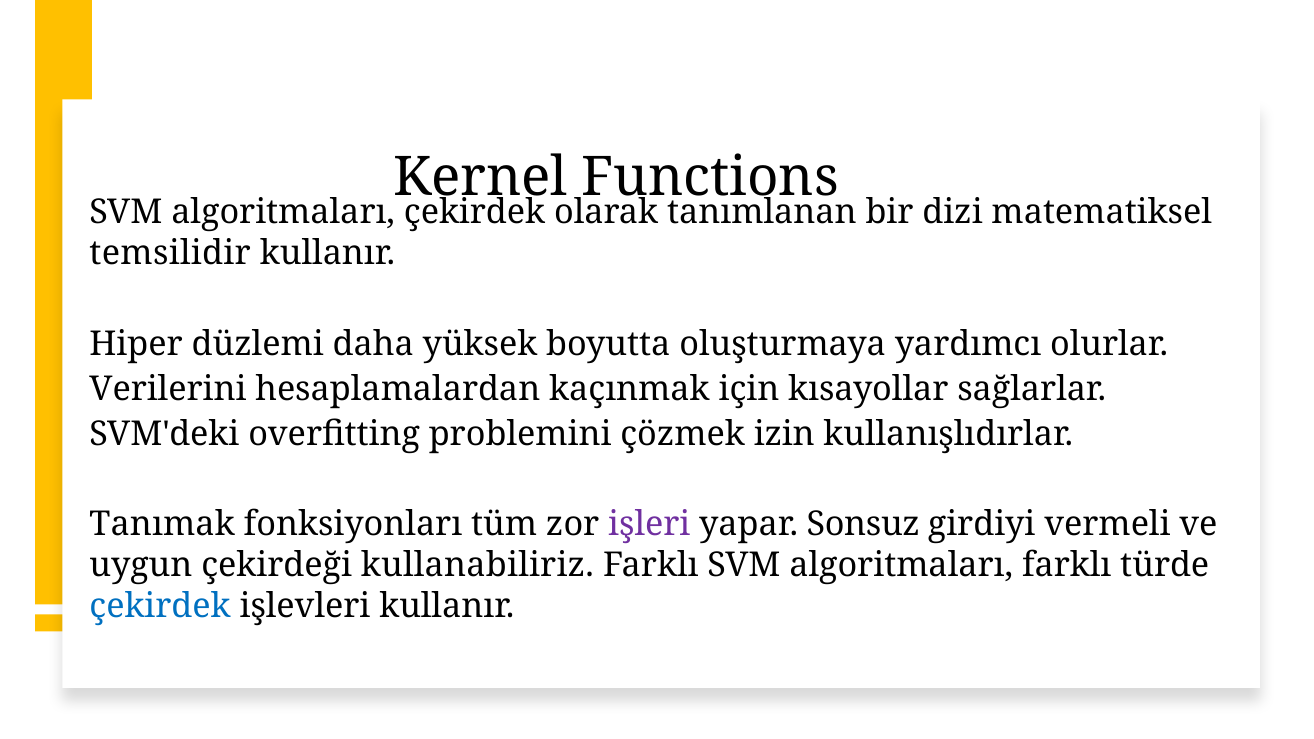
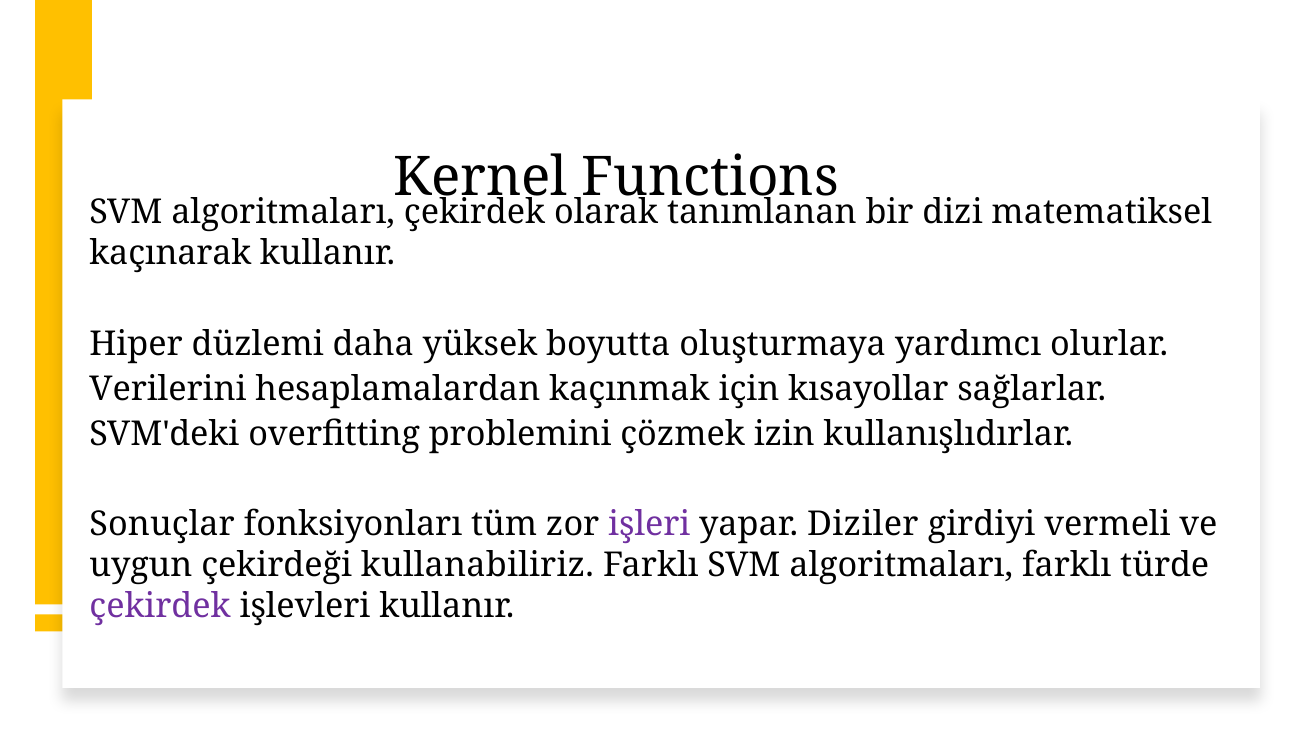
temsilidir: temsilidir -> kaçınarak (170, 254)
Tanımak: Tanımak -> Sonuçlar (162, 525)
Sonsuz: Sonsuz -> Diziler (863, 525)
çekirdek colour: blue -> purple (160, 607)
